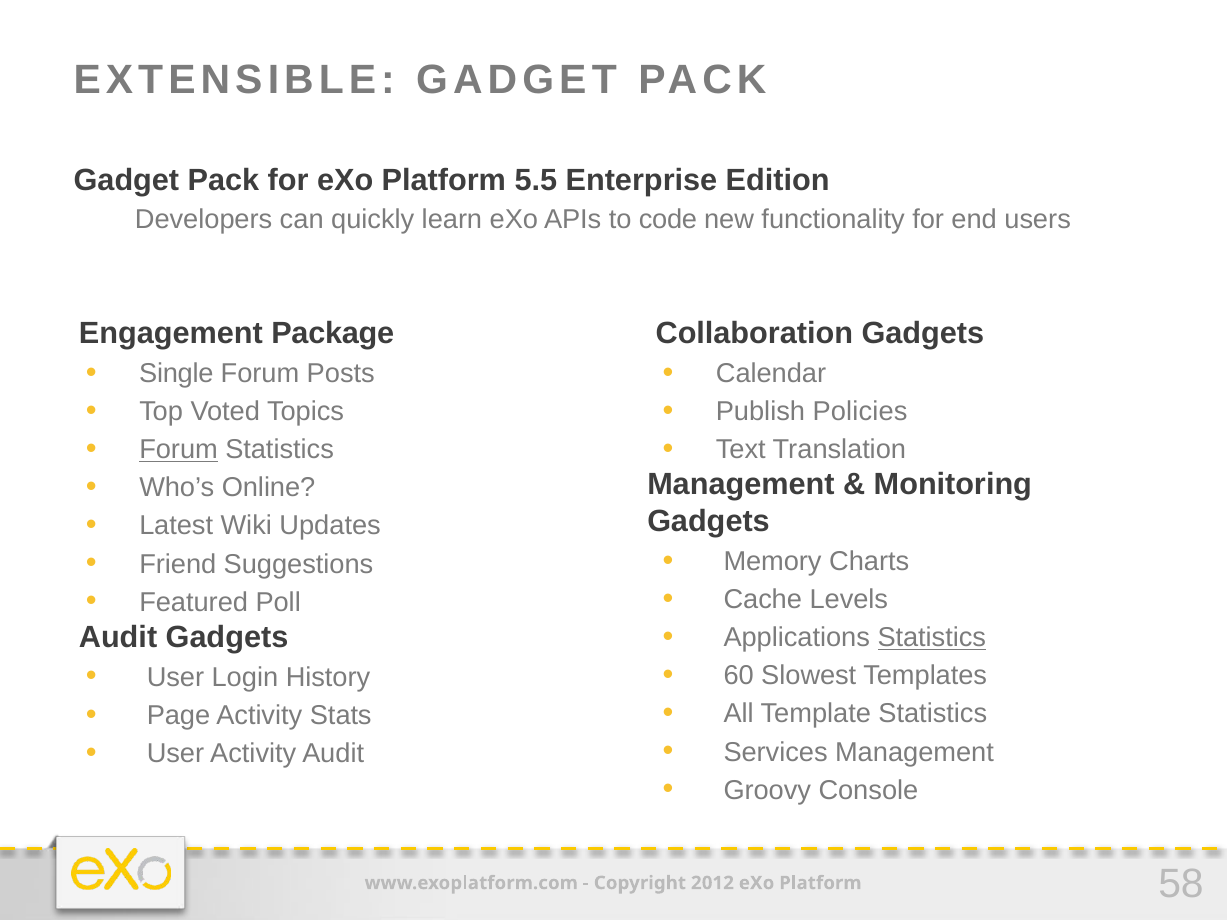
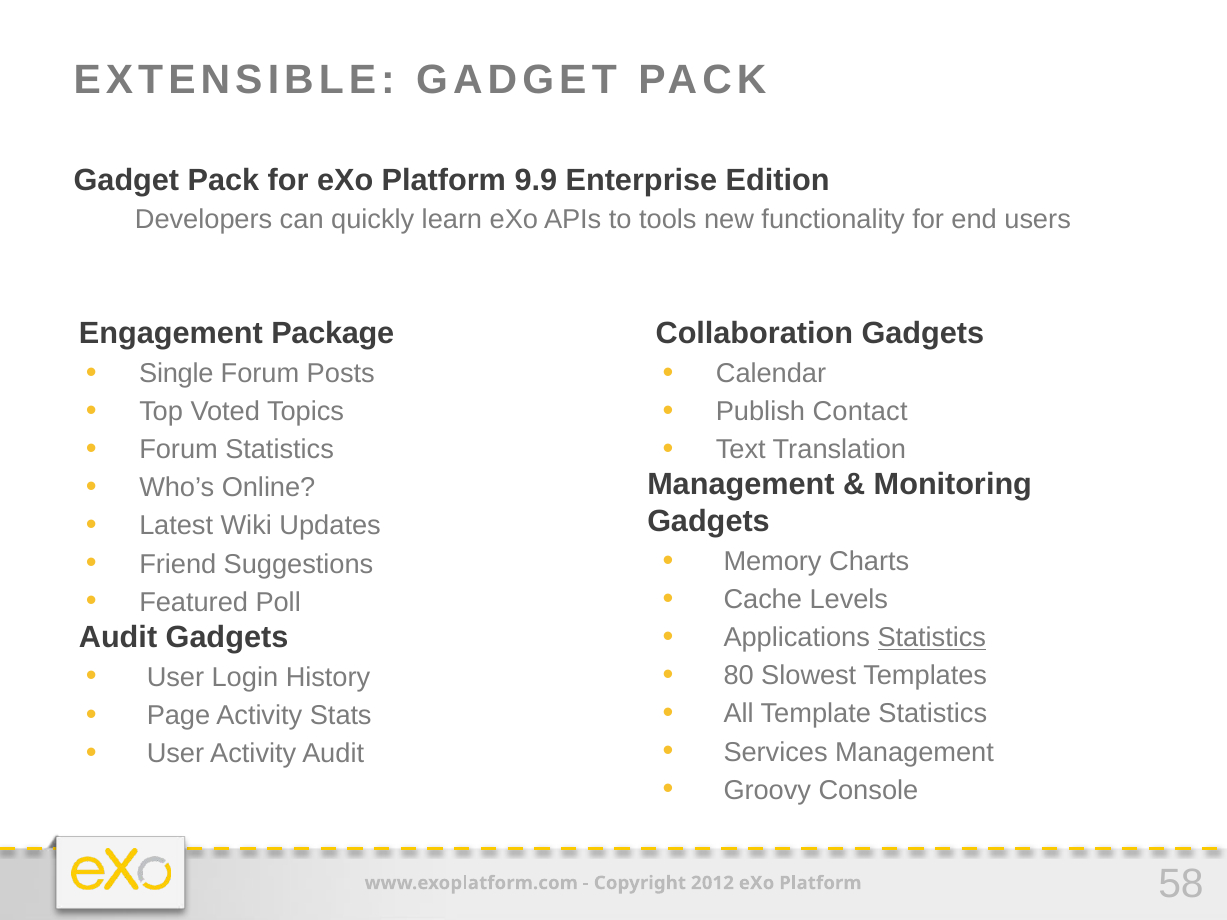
5.5: 5.5 -> 9.9 (536, 180)
code: code -> tools (668, 220)
Policies: Policies -> Contact (860, 412)
Forum underline: present -> none (179, 450)
60: 60 -> 80 (739, 676)
